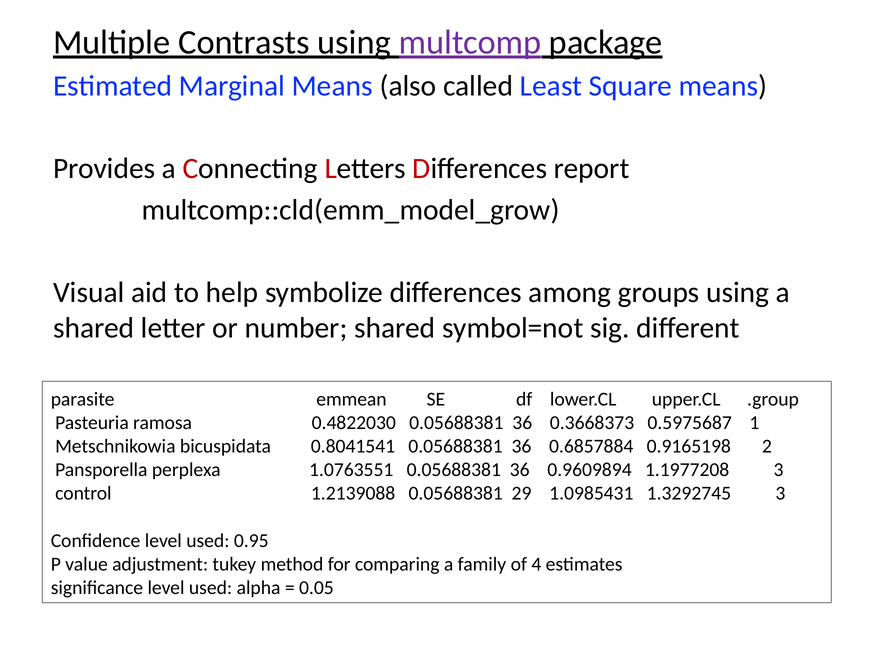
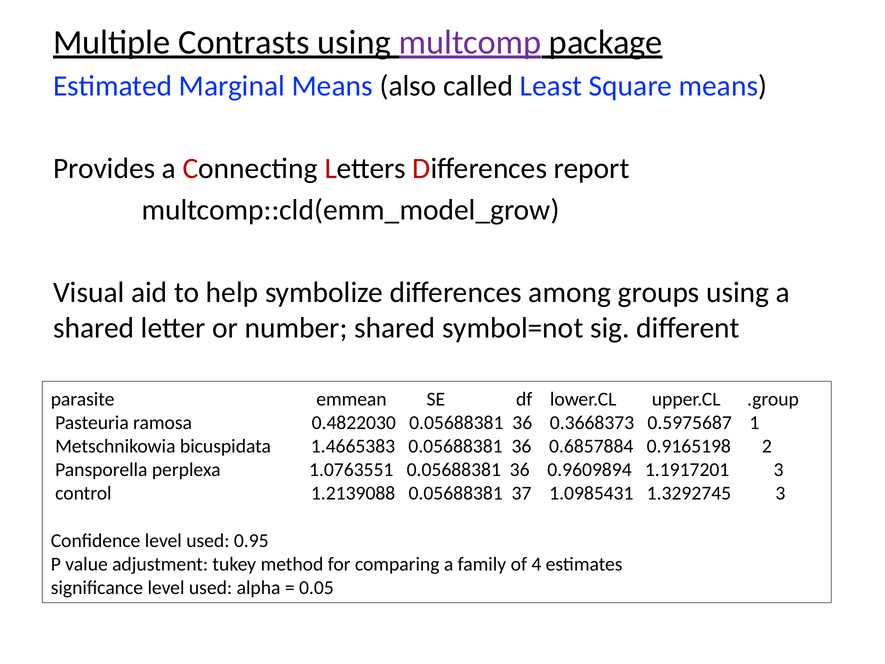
0.8041541: 0.8041541 -> 1.4665383 (353, 446)
1.1977208: 1.1977208 -> 1.1917201 (687, 470)
29: 29 -> 37 (522, 493)
